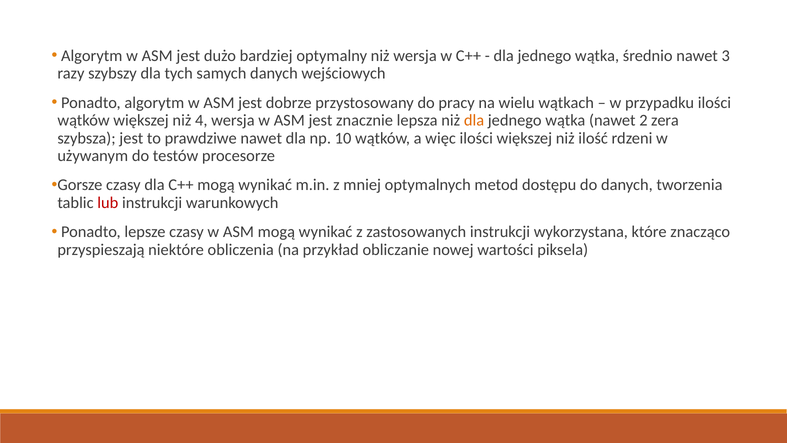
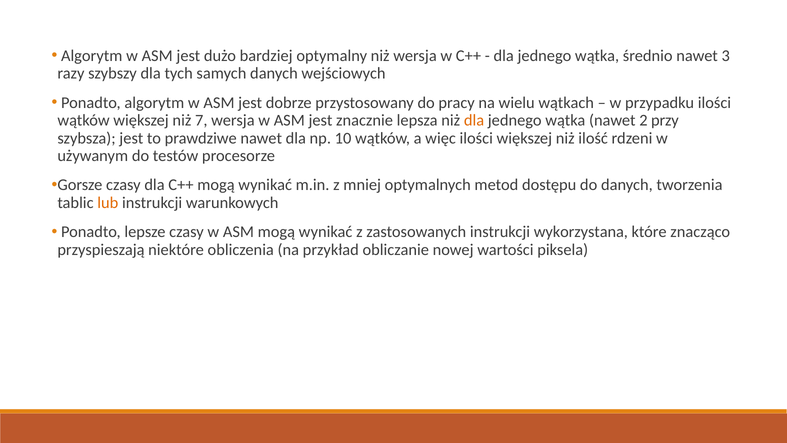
4: 4 -> 7 (201, 120)
zera: zera -> przy (665, 120)
lub colour: red -> orange (108, 203)
